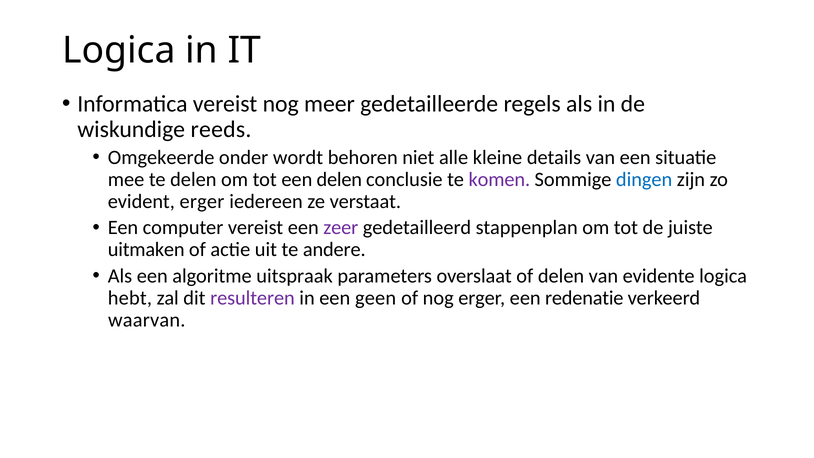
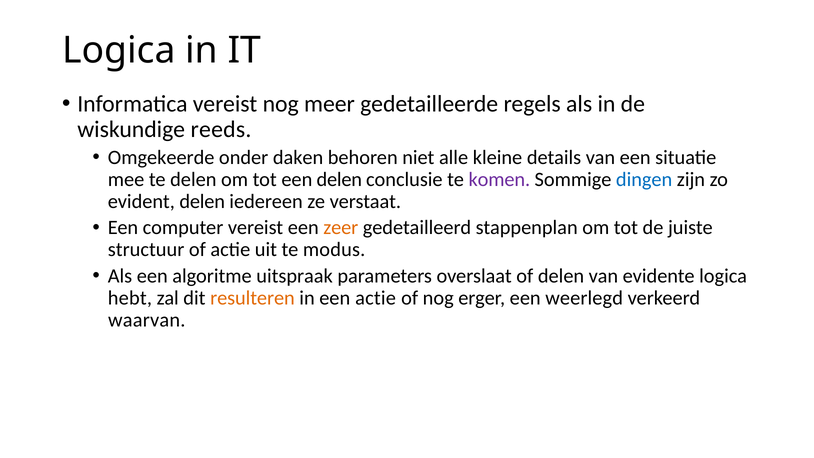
wordt: wordt -> daken (298, 157)
evident erger: erger -> delen (202, 201)
zeer colour: purple -> orange (341, 228)
uitmaken: uitmaken -> structuur (146, 250)
andere: andere -> modus (334, 250)
resulteren colour: purple -> orange (252, 298)
een geen: geen -> actie (376, 298)
redenatie: redenatie -> weerlegd (584, 298)
